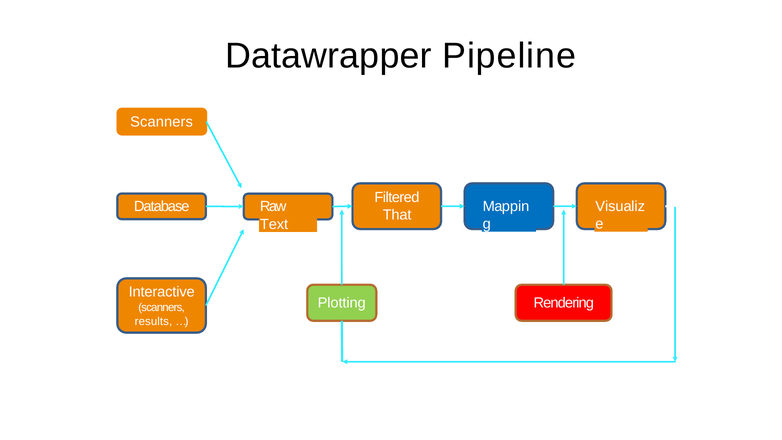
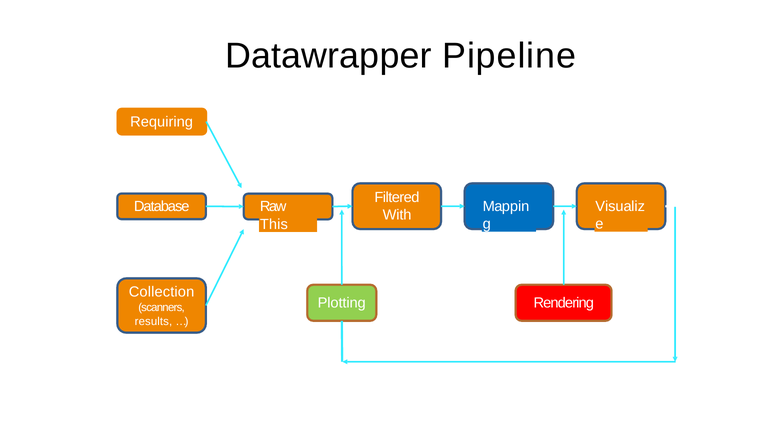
Scanners: Scanners -> Requiring (162, 122)
That: That -> With (397, 215)
Text: Text -> This (274, 224)
Interactive: Interactive -> Collection (162, 292)
